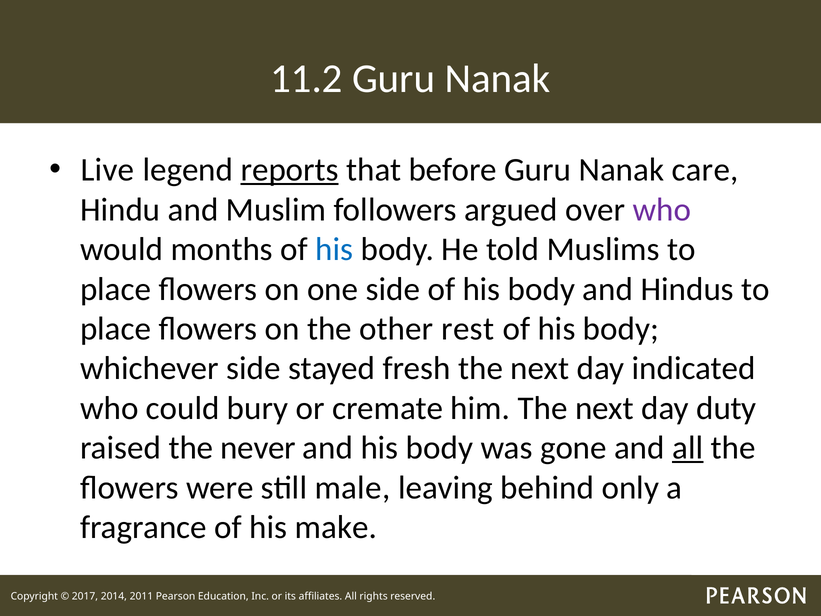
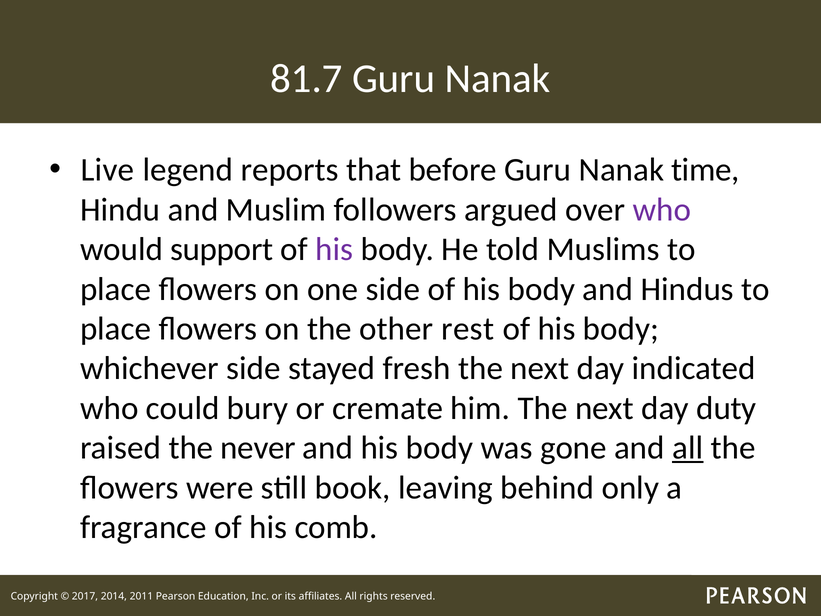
11.2: 11.2 -> 81.7 (306, 79)
reports underline: present -> none (290, 170)
care: care -> time (705, 170)
months: months -> support (222, 249)
his colour: blue -> purple (334, 249)
male: male -> book (353, 487)
make: make -> comb (336, 527)
